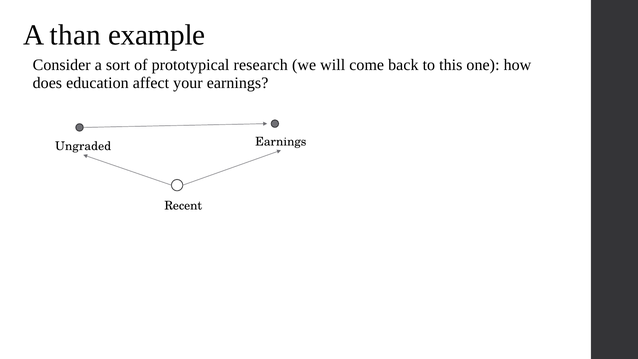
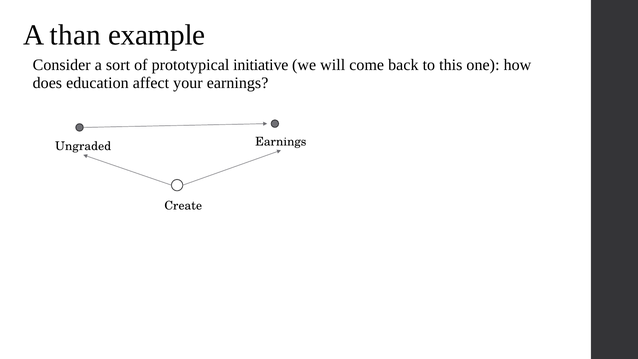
research: research -> initiative (261, 65)
Recent: Recent -> Create (183, 206)
